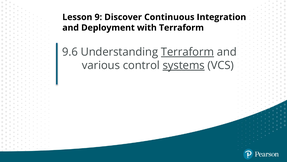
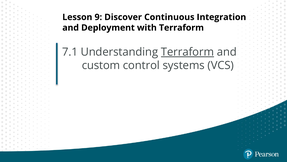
9.6: 9.6 -> 7.1 (70, 52)
various: various -> custom (101, 65)
systems underline: present -> none (184, 65)
